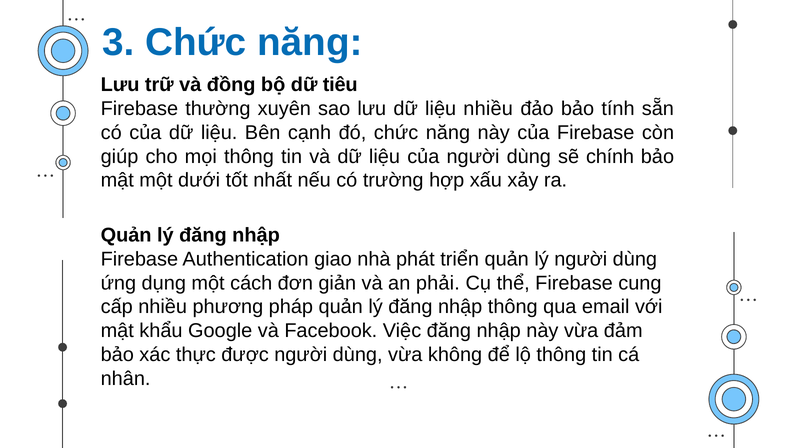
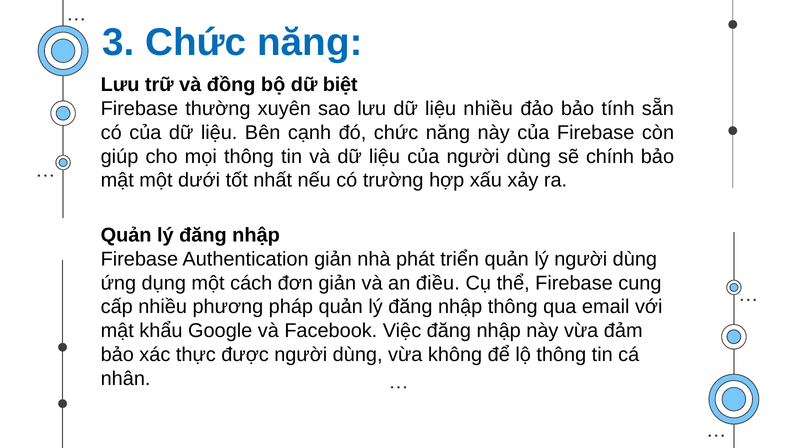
tiêu: tiêu -> biệt (340, 85)
Authentication giao: giao -> giản (333, 259)
phải: phải -> điều (438, 283)
